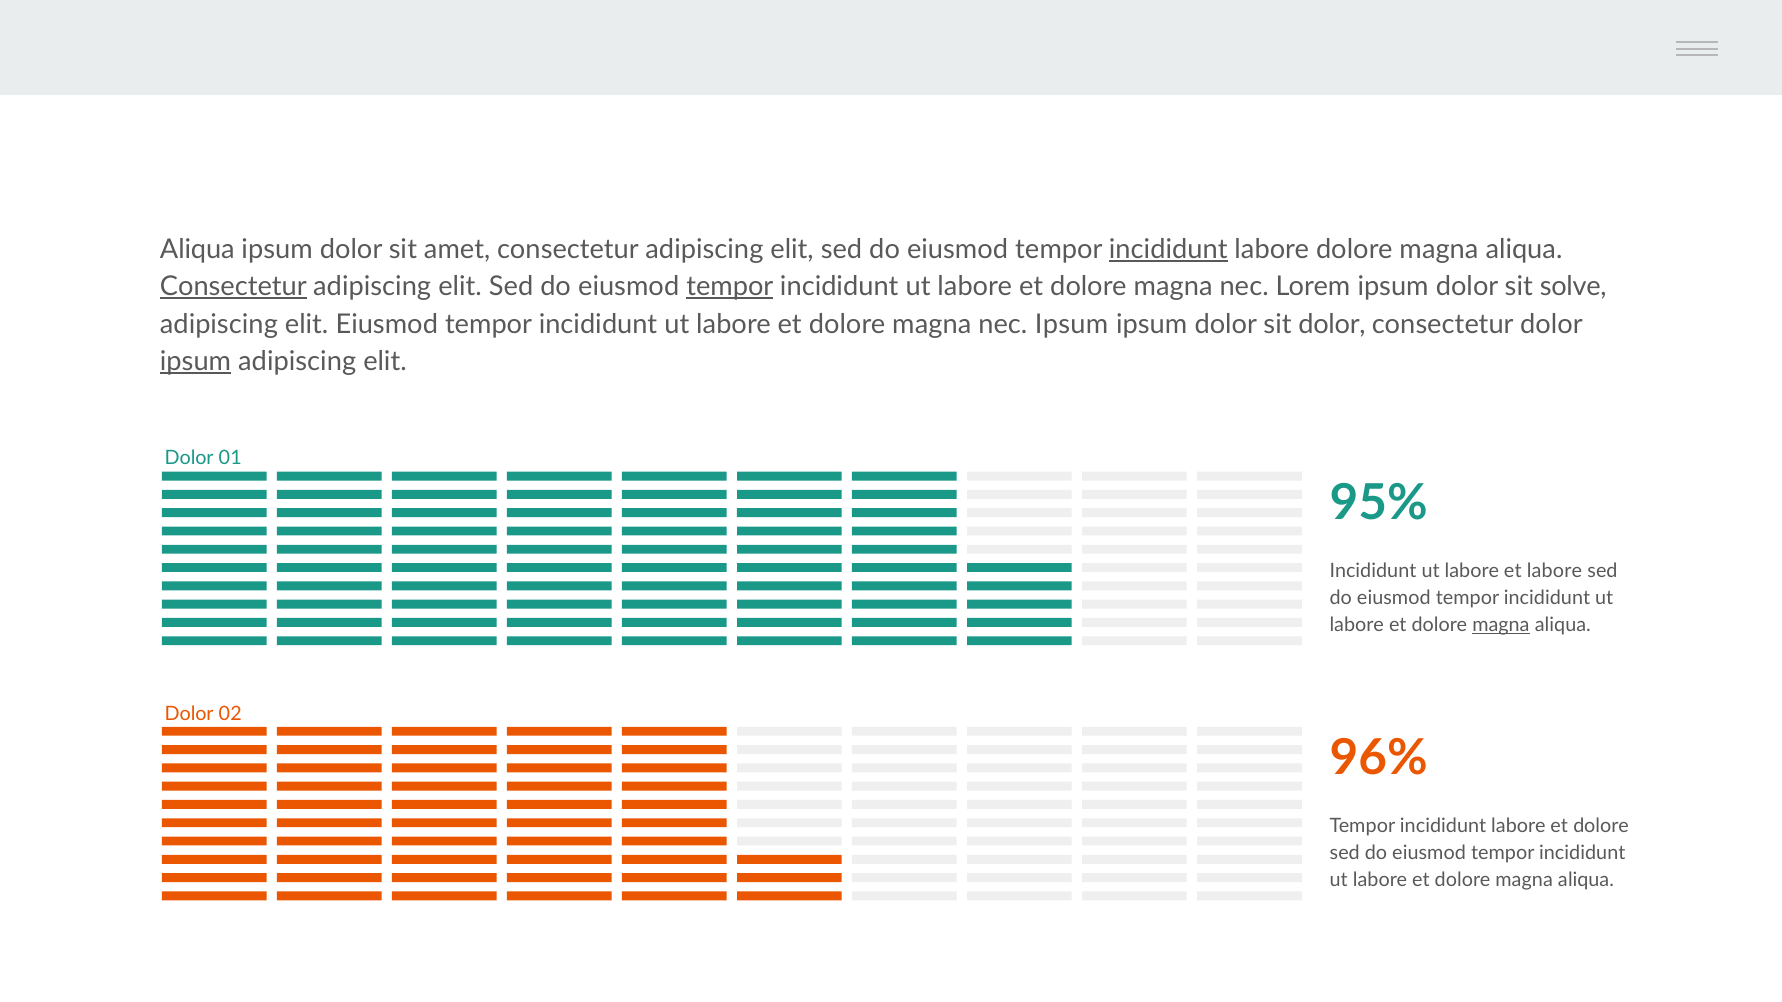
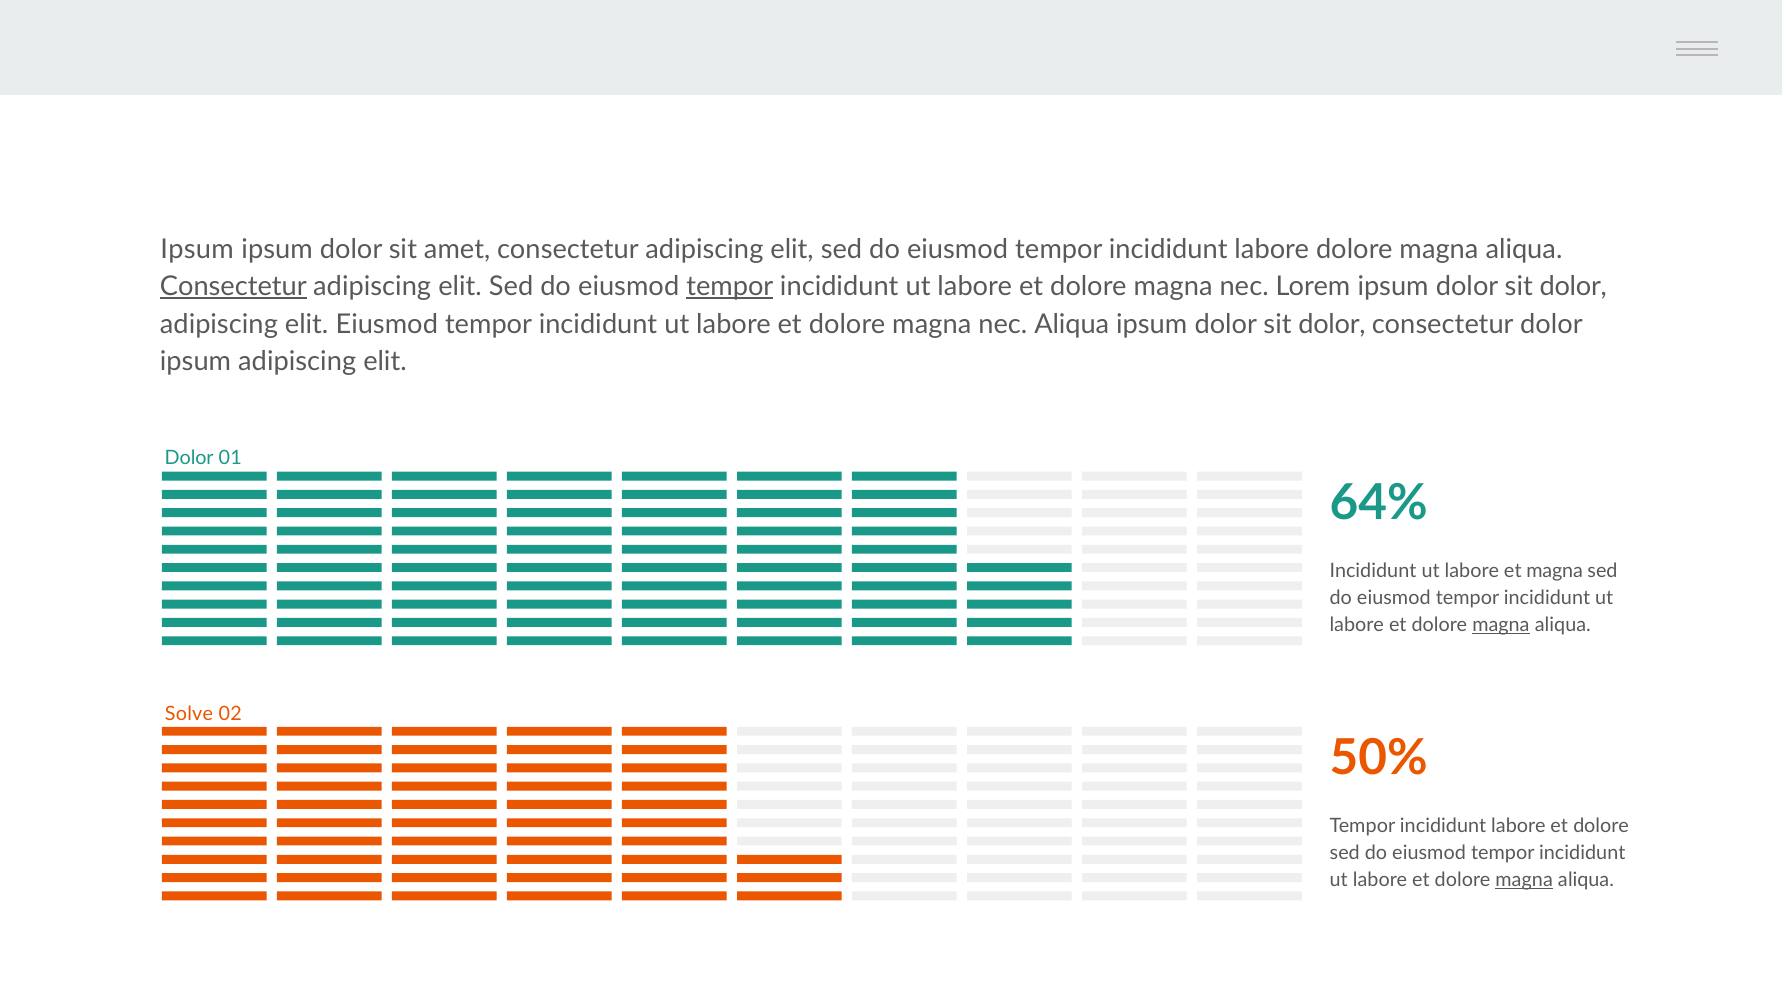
Aliqua: Aliqua -> Ipsum (197, 249)
incididunt underline: present -> none (1168, 249)
solve: solve -> dolor (1573, 287)
nec Ipsum: Ipsum -> Aliqua (1072, 324)
ipsum underline: present -> none (195, 362)
95%: 95% -> 64% (1379, 503)
et labore: labore -> magna (1555, 571)
Dolor: Dolor -> Solve (189, 714)
96%: 96% -> 50% (1379, 758)
magna underline: none -> present (1524, 880)
